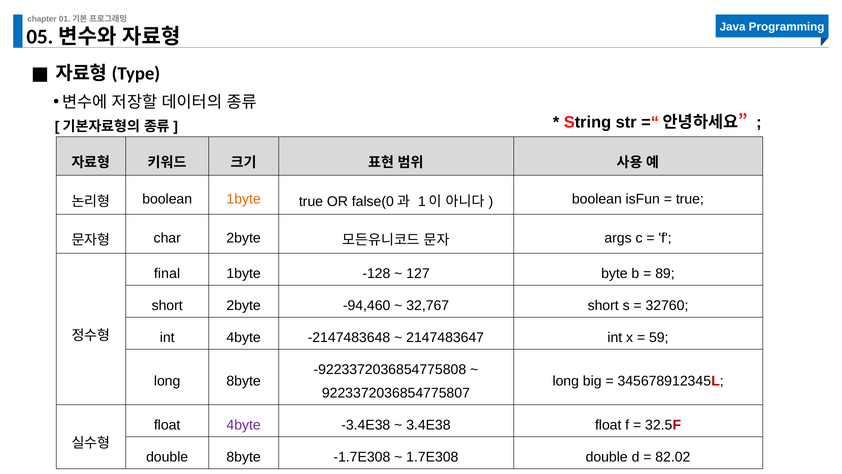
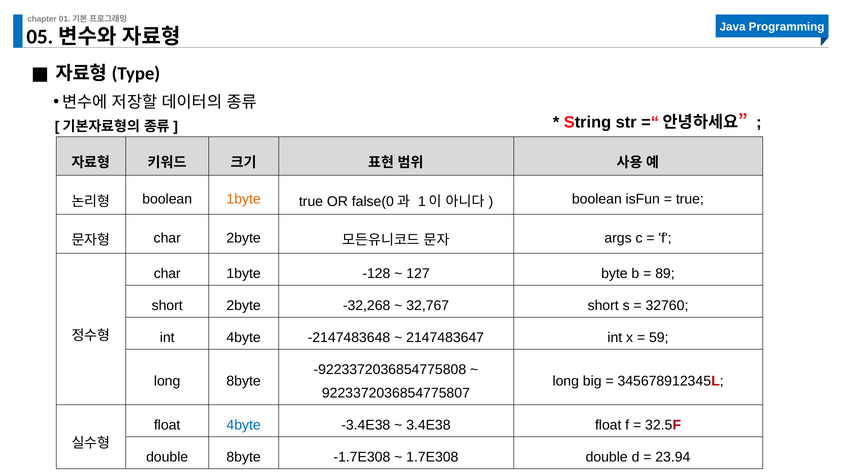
final: final -> char (167, 273)
-94,460: -94,460 -> -32,268 (367, 305)
4byte colour: purple -> blue (244, 425)
82.02: 82.02 -> 23.94 (673, 457)
